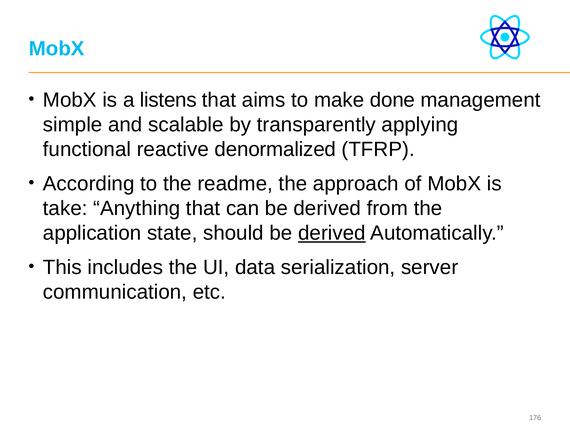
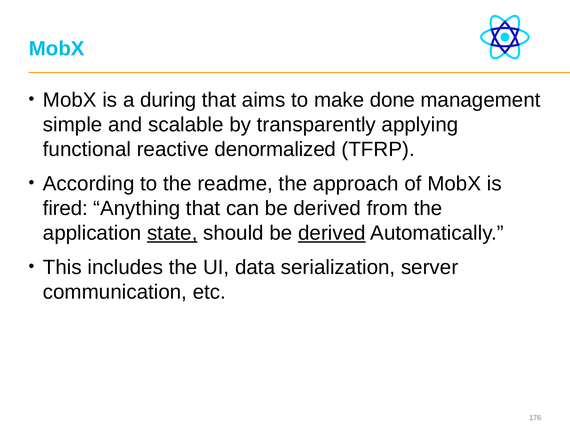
listens: listens -> during (168, 100)
take: take -> fired (65, 208)
state underline: none -> present (172, 233)
